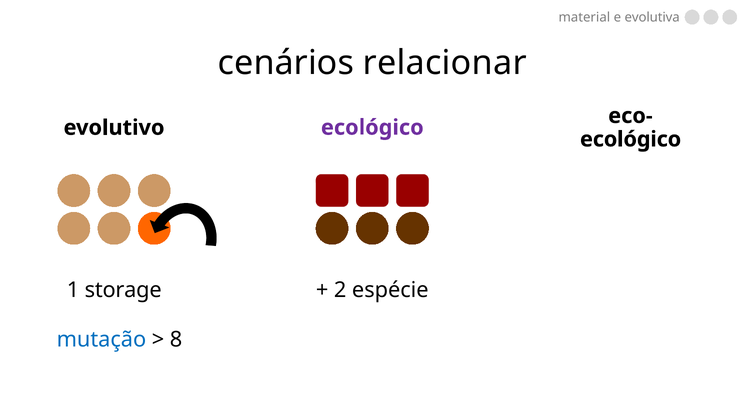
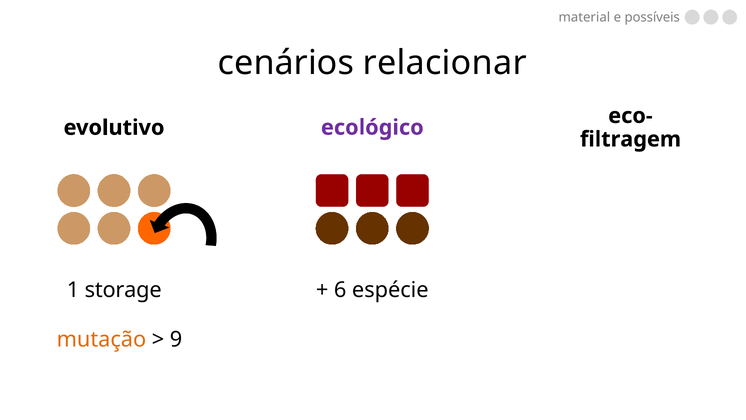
evolutiva: evolutiva -> possíveis (652, 17)
ecológico: ecológico -> filtragem (631, 139)
2: 2 -> 6 (340, 290)
mutação colour: blue -> orange (101, 339)
8: 8 -> 9 (176, 339)
